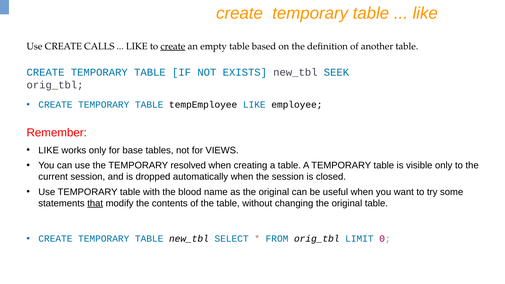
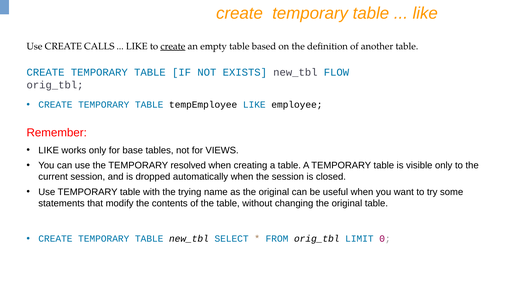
SEEK: SEEK -> FLOW (336, 72)
blood: blood -> trying (190, 192)
that underline: present -> none (95, 203)
